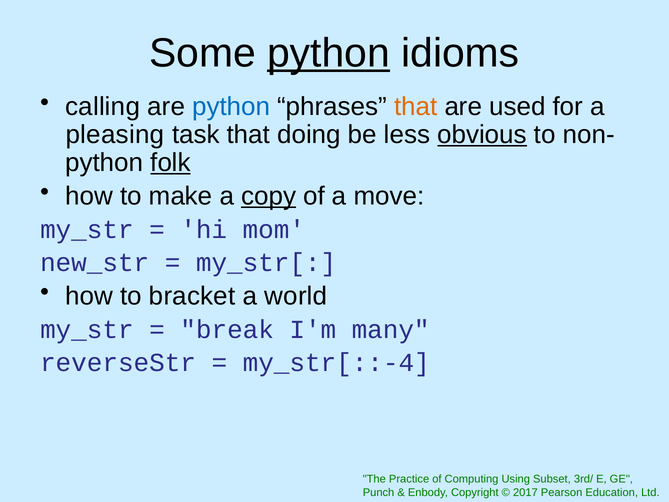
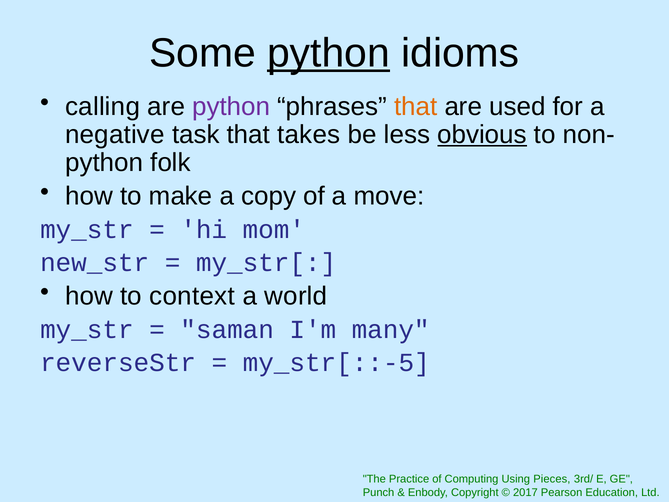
python colour: blue -> purple (231, 106)
pleasing: pleasing -> negative (115, 135)
doing: doing -> takes (309, 135)
folk underline: present -> none (171, 163)
copy underline: present -> none (269, 196)
bracket: bracket -> context (192, 296)
break: break -> saman (227, 329)
my_str[::-4: my_str[::-4 -> my_str[::-5 (336, 363)
Subset: Subset -> Pieces (552, 479)
